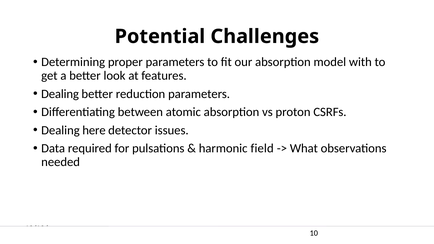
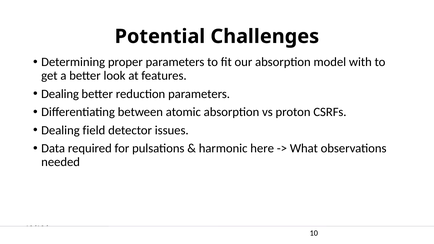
here: here -> field (94, 130)
field: field -> here (262, 148)
